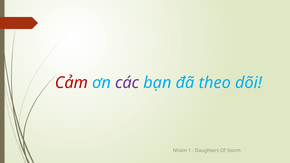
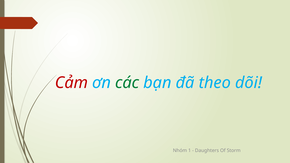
các colour: purple -> green (127, 83)
